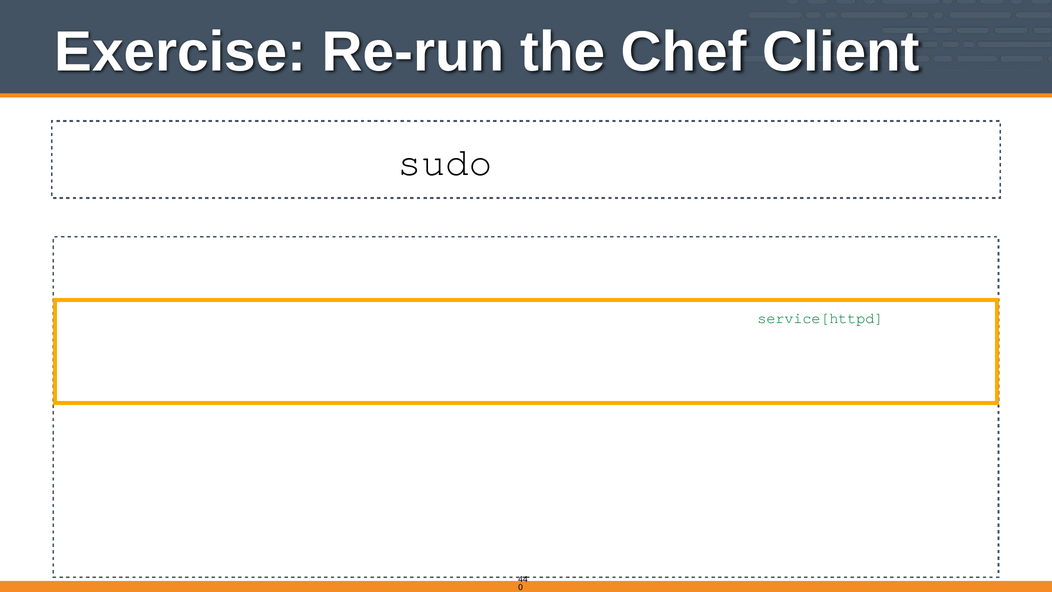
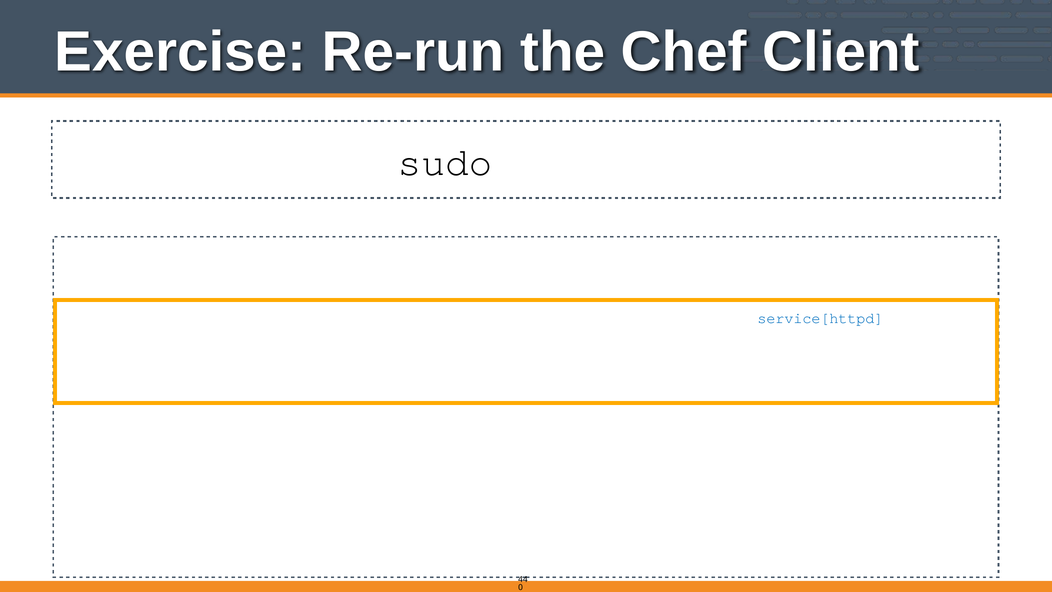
service[httpd colour: green -> blue (820, 318)
